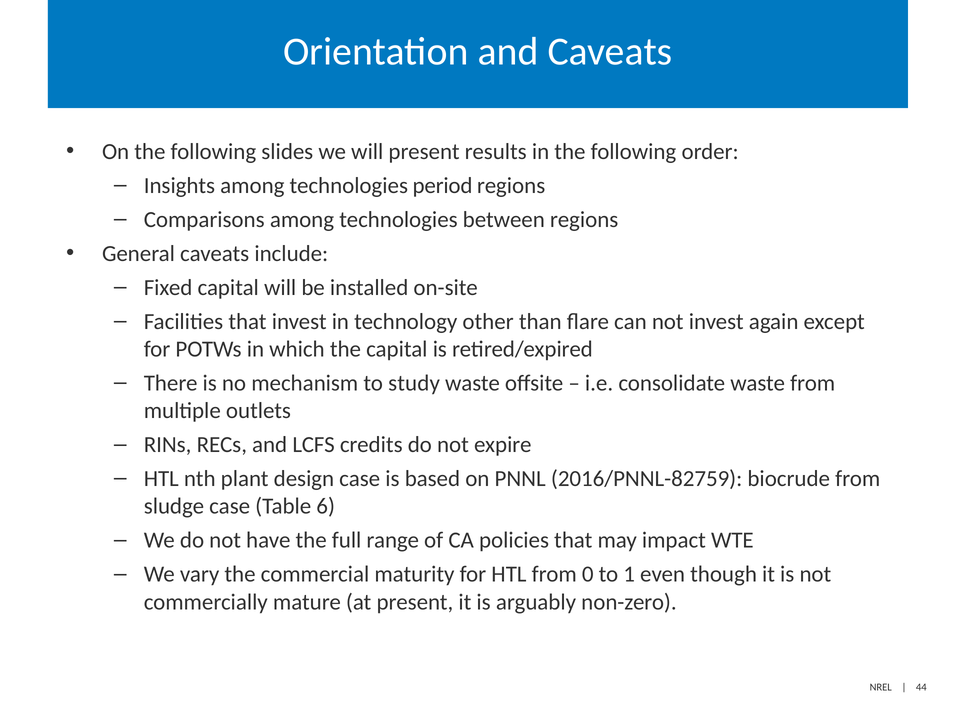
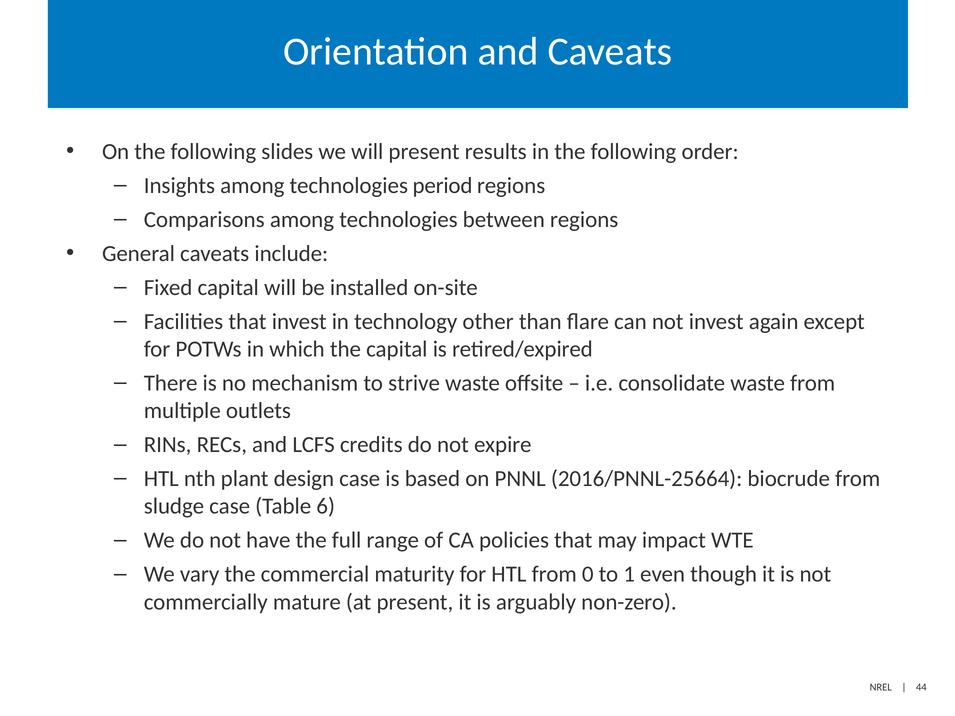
study: study -> strive (414, 383)
2016/PNNL-82759: 2016/PNNL-82759 -> 2016/PNNL-25664 (647, 479)
